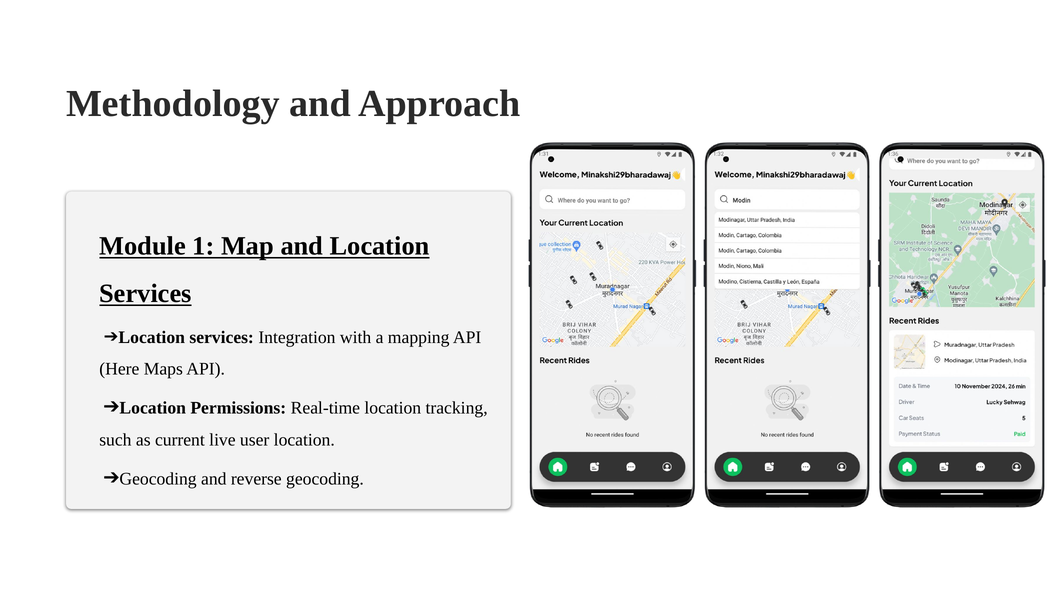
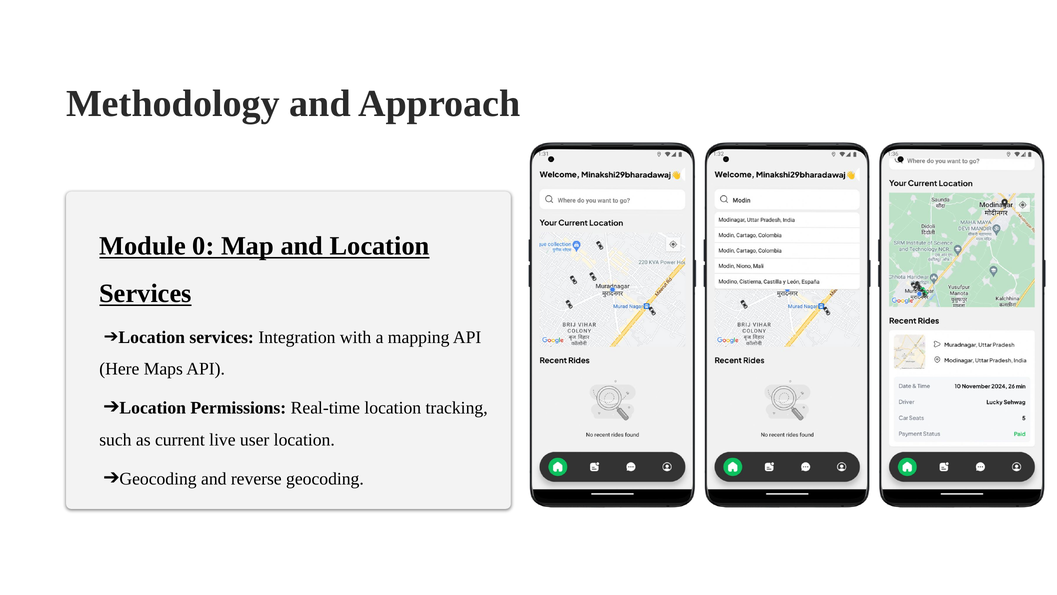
1: 1 -> 0 (203, 246)
